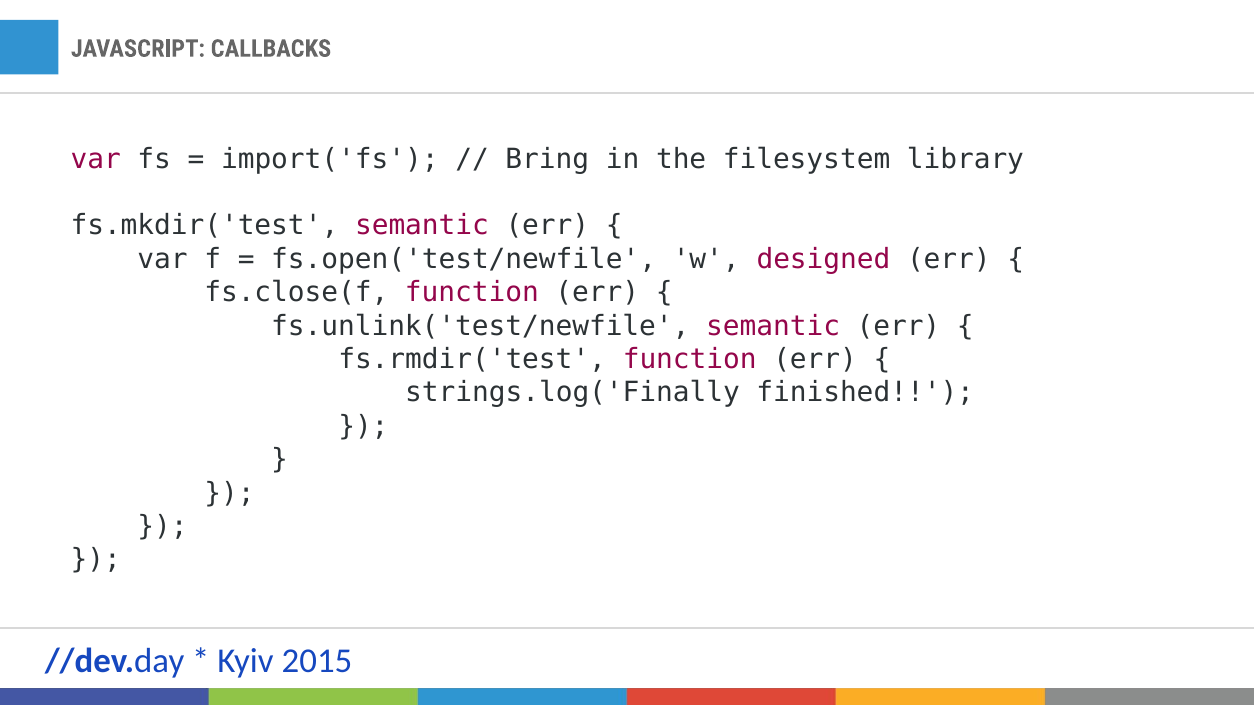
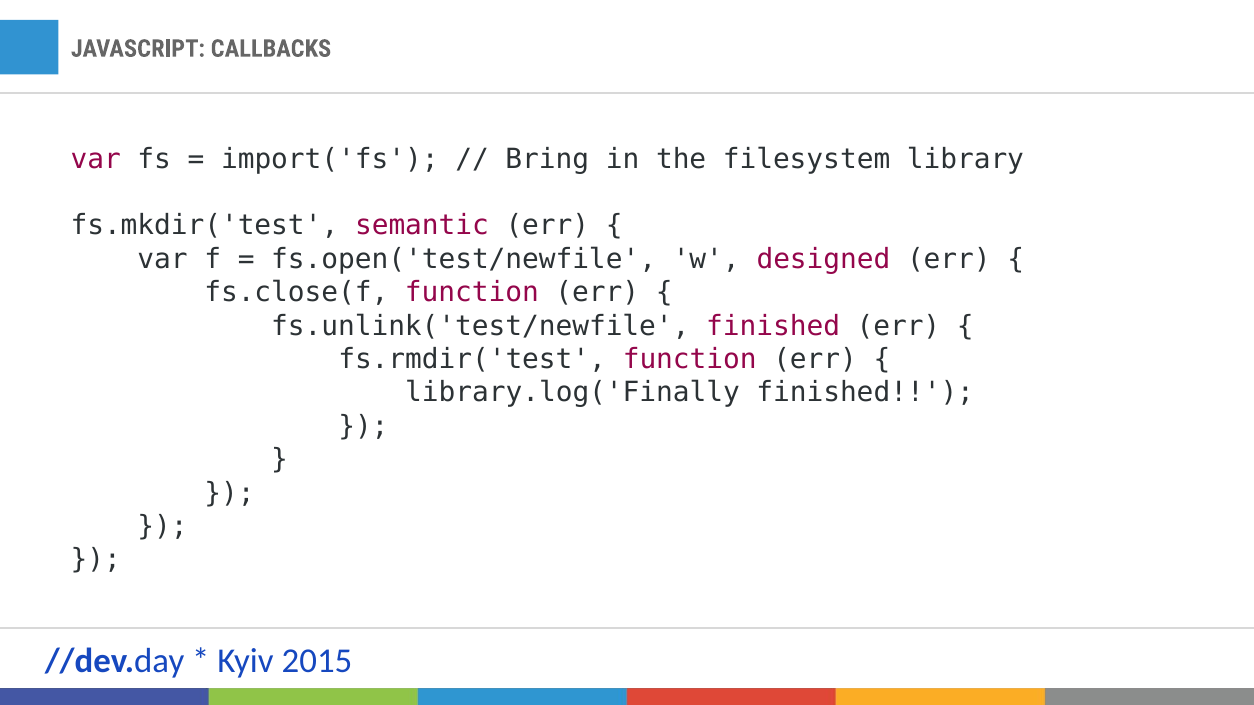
fs.unlink('test/newfile semantic: semantic -> finished (773, 326)
strings.log('Finally: strings.log('Finally -> library.log('Finally (573, 393)
